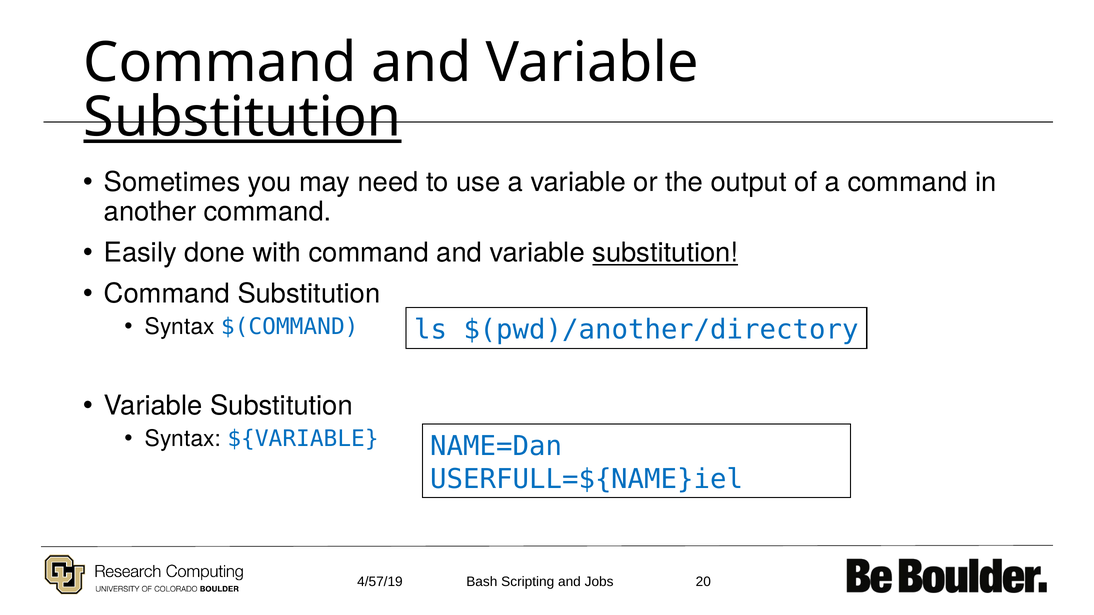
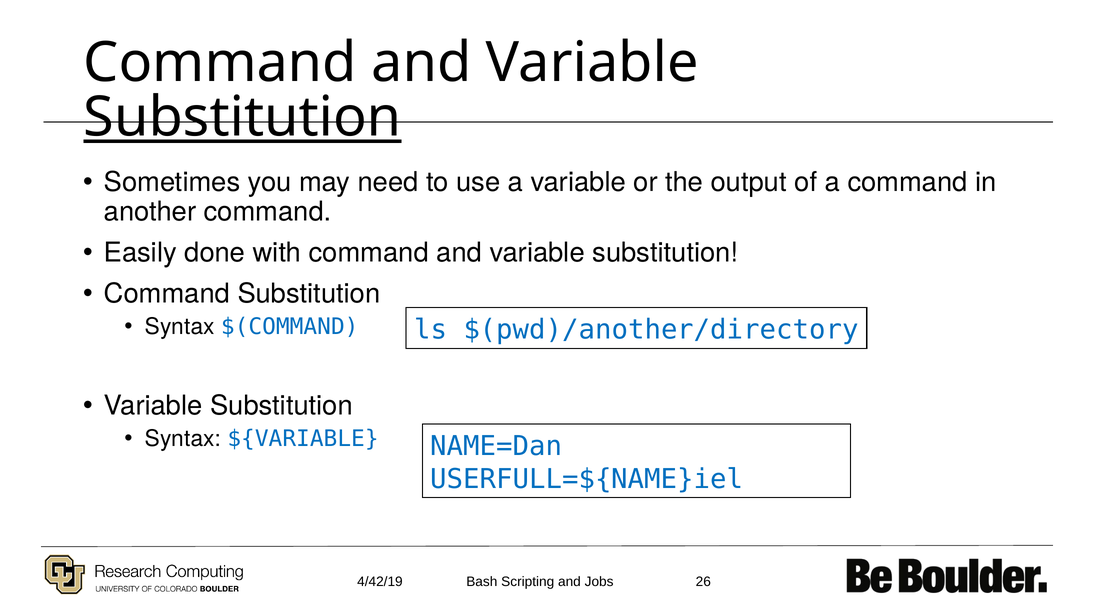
substitution underline: present -> none (665, 253)
4/57/19: 4/57/19 -> 4/42/19 (380, 582)
20: 20 -> 26 (703, 582)
